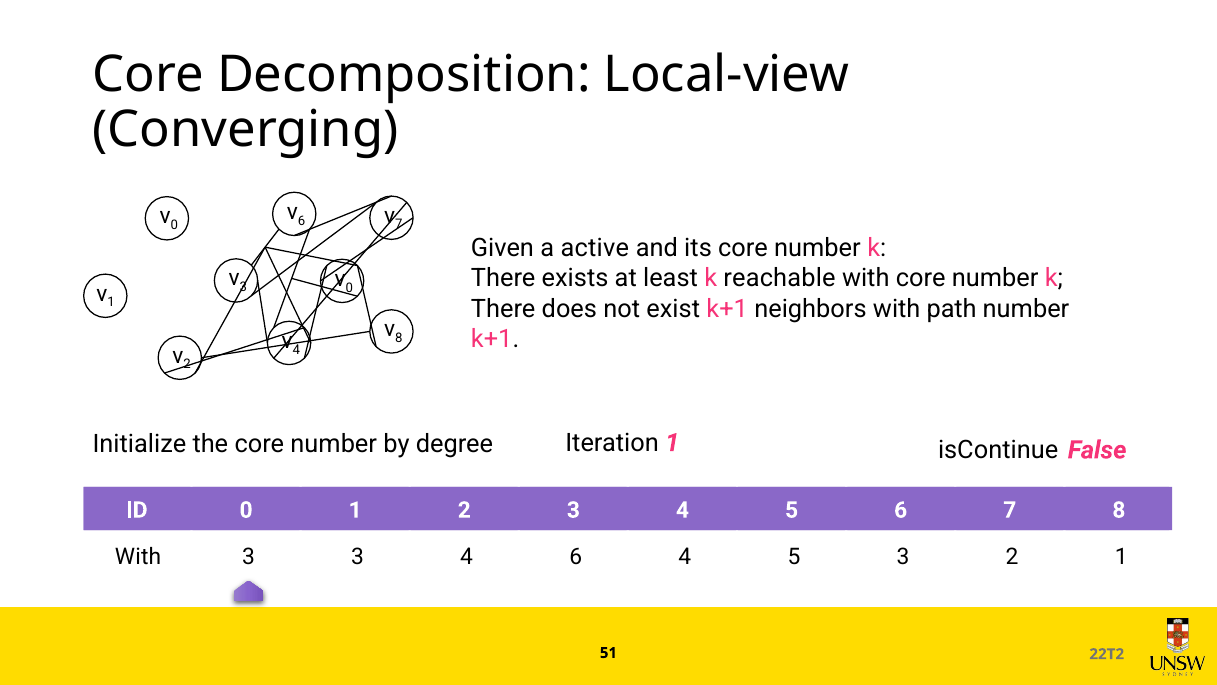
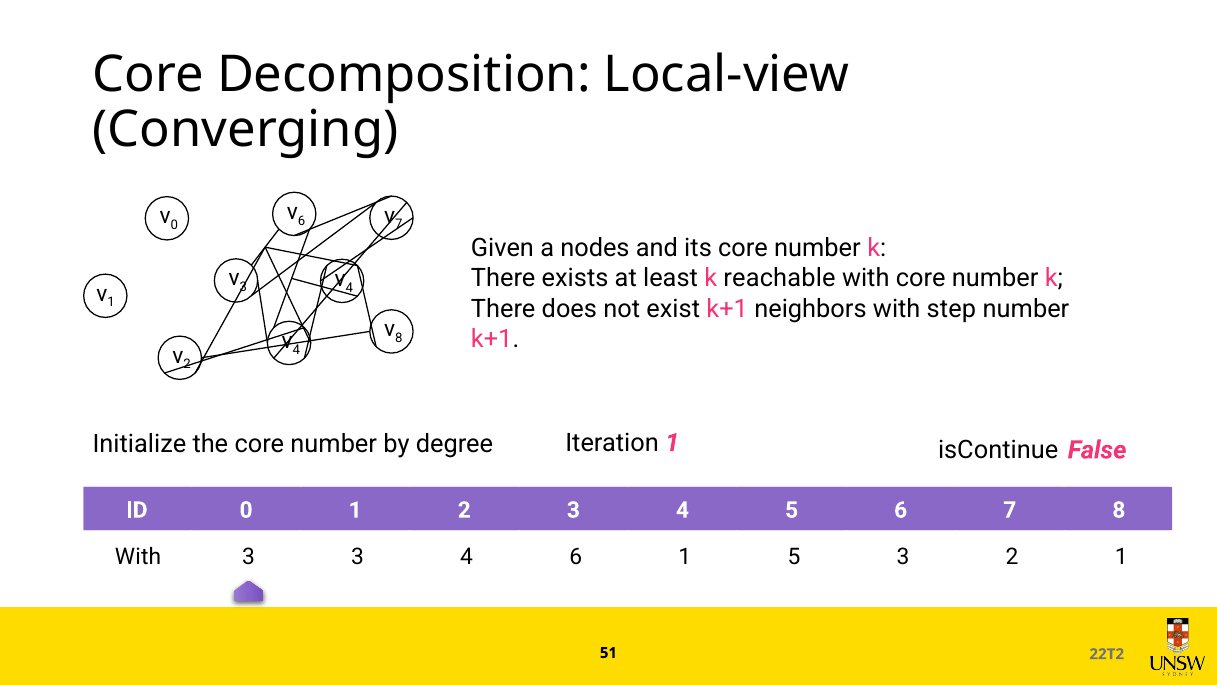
active: active -> nodes (595, 248)
0: 0 -> 4 (349, 287)
path: path -> step (951, 309)
6 4: 4 -> 1 (685, 556)
